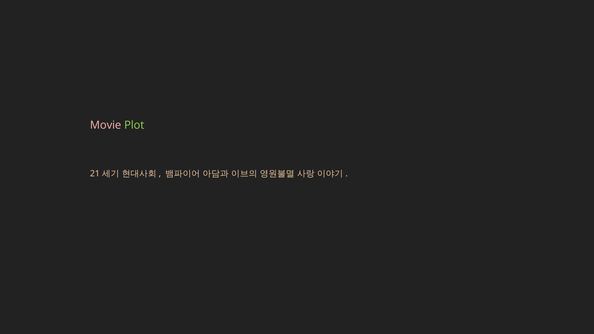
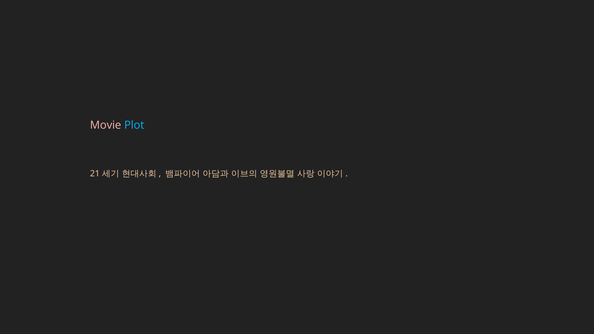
Plot colour: light green -> light blue (134, 125)
